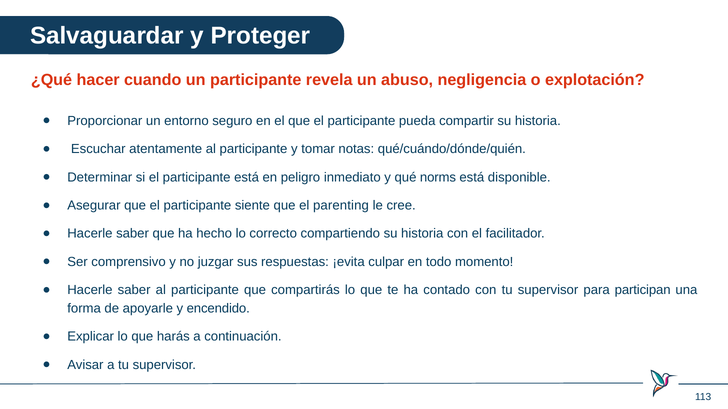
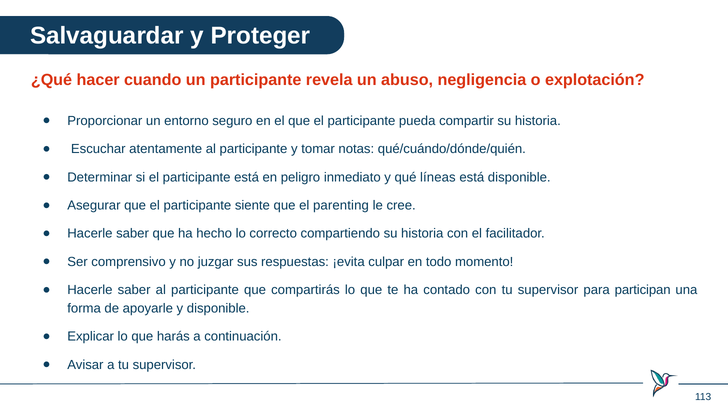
norms: norms -> líneas (438, 177)
y encendido: encendido -> disponible (218, 309)
